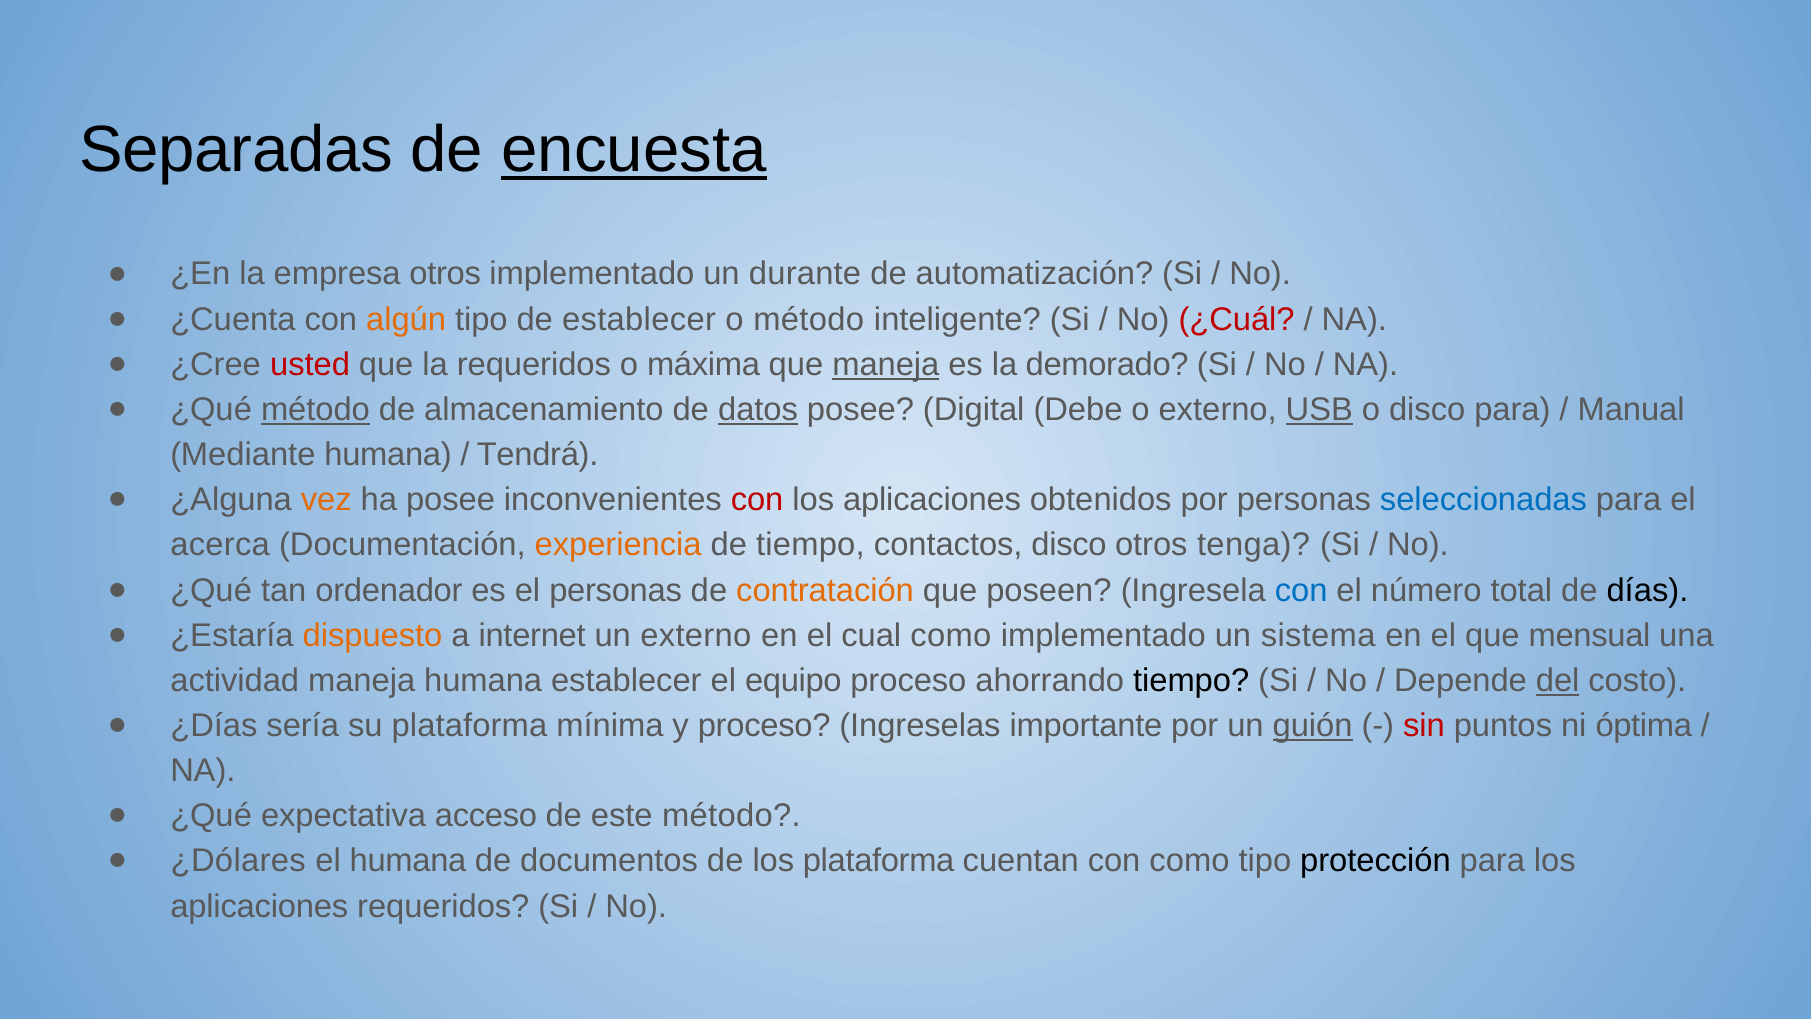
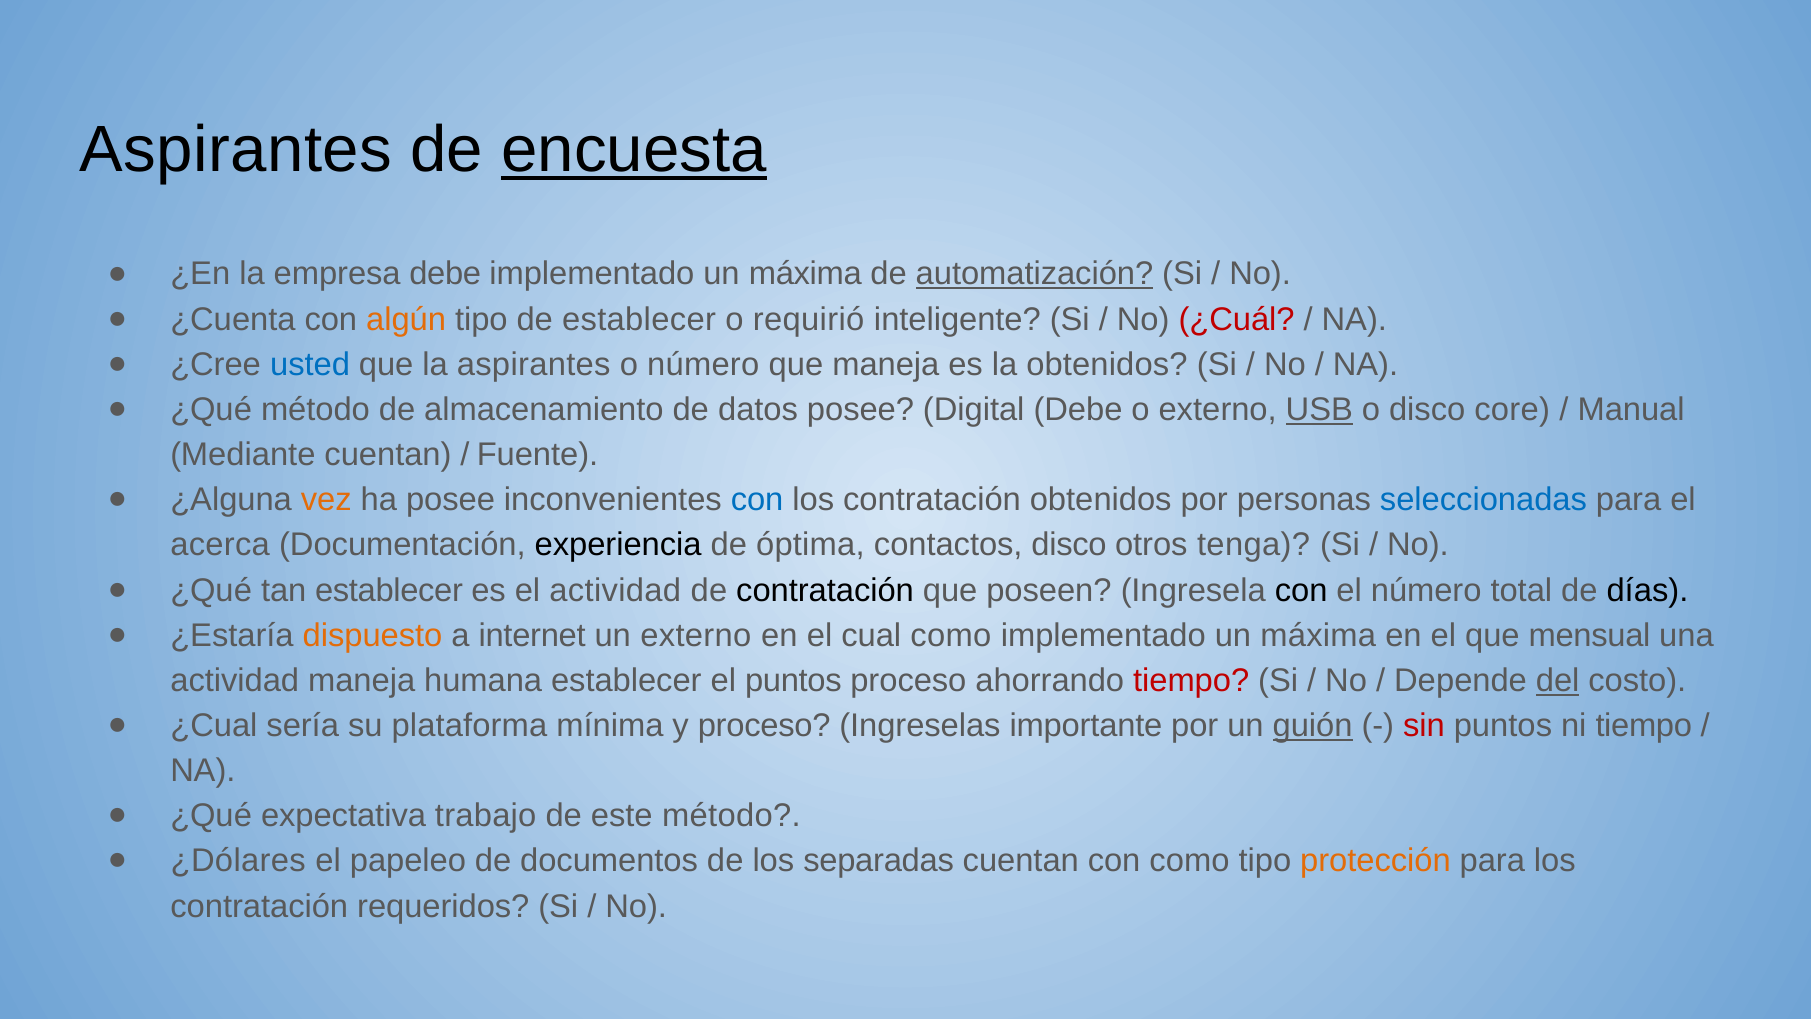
Separadas: Separadas -> Aspirantes (236, 150)
empresa otros: otros -> debe (445, 274)
durante: durante -> máxima (805, 274)
automatización underline: none -> present (1034, 274)
o método: método -> requirió (809, 319)
usted colour: red -> blue (310, 364)
la requeridos: requeridos -> aspirantes (534, 364)
o máxima: máxima -> número (703, 364)
maneja underline: present -> none (886, 364)
la demorado: demorado -> obtenidos (1107, 364)
método underline: present -> none (315, 410)
datos underline: present -> none (758, 410)
disco para: para -> core (1512, 410)
Mediante humana: humana -> cuentan (388, 455)
Tendrá: Tendrá -> Fuente (537, 455)
con colour: red -> blue (757, 500)
aplicaciones: aplicaciones -> contratación (932, 500)
experiencia colour: orange -> black (618, 545)
de tiempo: tiempo -> óptima (810, 545)
tan ordenador: ordenador -> establecer (389, 590)
el personas: personas -> actividad (615, 590)
contratación colour: orange -> black (825, 590)
con colour: blue -> black (1301, 590)
sistema: sistema -> máxima (1318, 635)
el equipo: equipo -> puntos (793, 680)
tiempo colour: black -> red (1191, 680)
¿Días: ¿Días -> ¿Cual (214, 725)
ni óptima: óptima -> tiempo (1644, 725)
acceso: acceso -> trabajo (486, 816)
el humana: humana -> papeleo (408, 861)
los plataforma: plataforma -> separadas (879, 861)
protección colour: black -> orange (1375, 861)
aplicaciones: aplicaciones -> contratación (259, 906)
